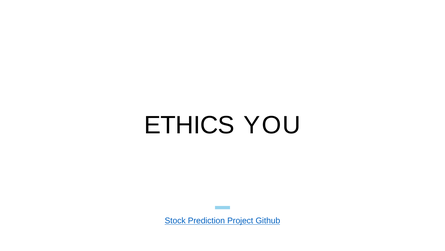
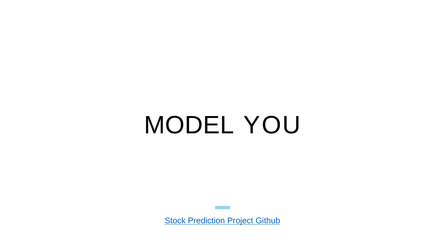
ETHICS: ETHICS -> MODEL (189, 125)
